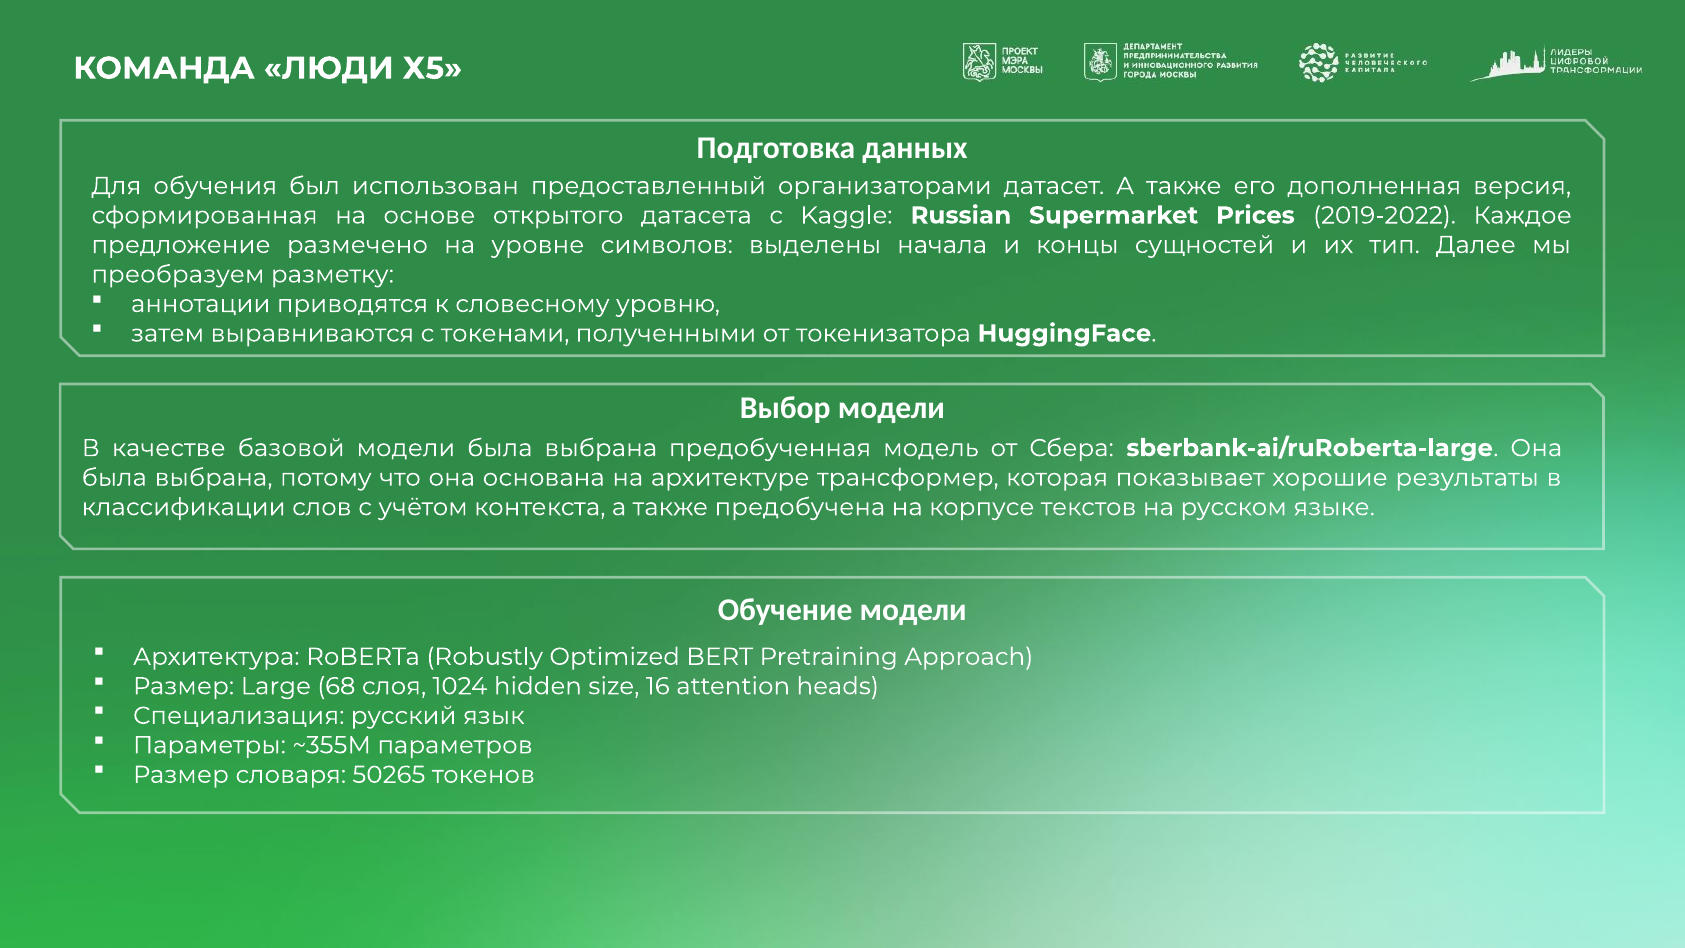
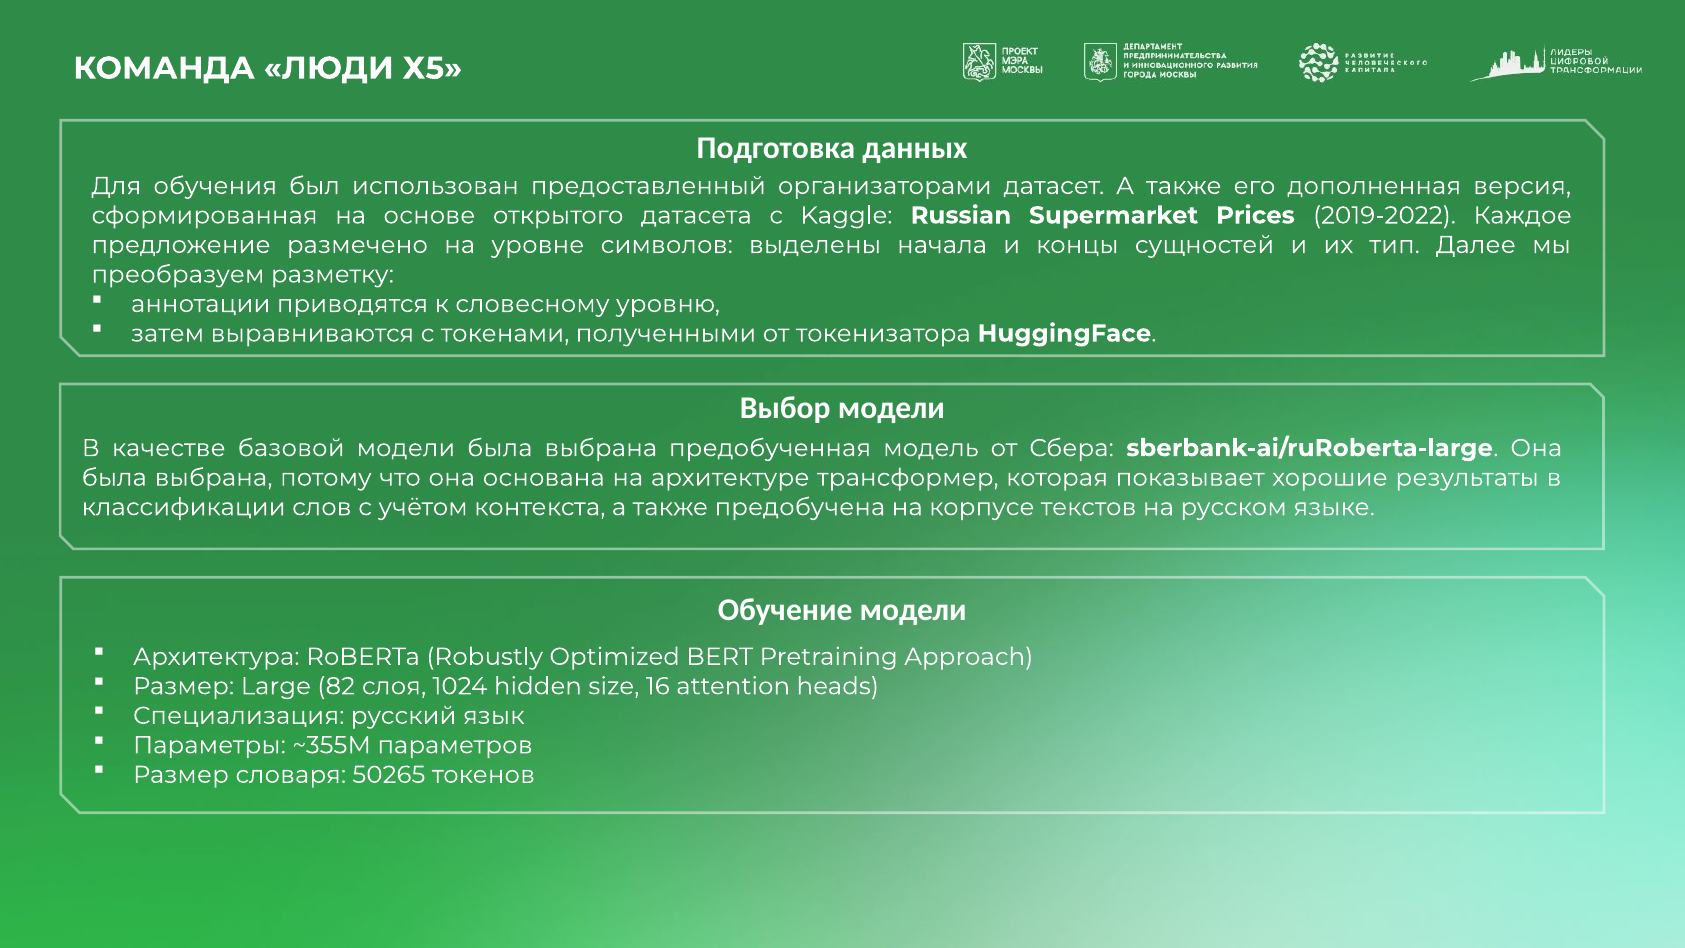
68: 68 -> 82 (336, 686)
